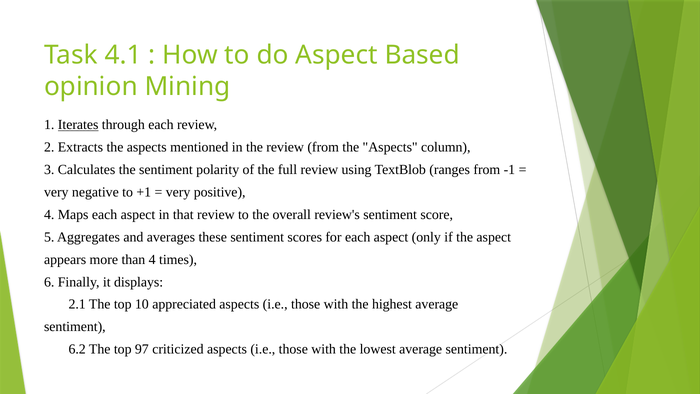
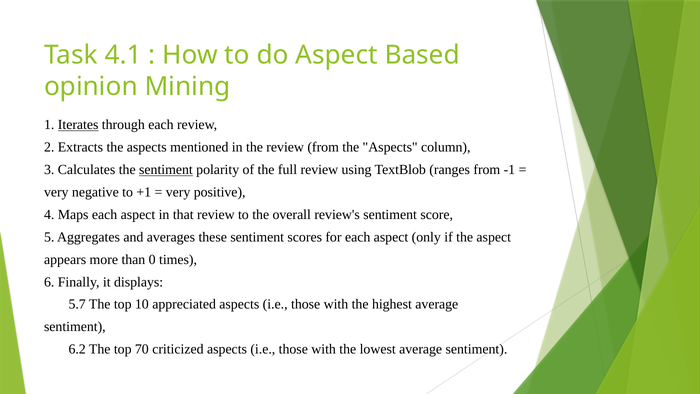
sentiment underline: none -> present (166, 170)
than 4: 4 -> 0 (152, 259)
2.1: 2.1 -> 5.7 (77, 304)
97: 97 -> 70 (142, 349)
